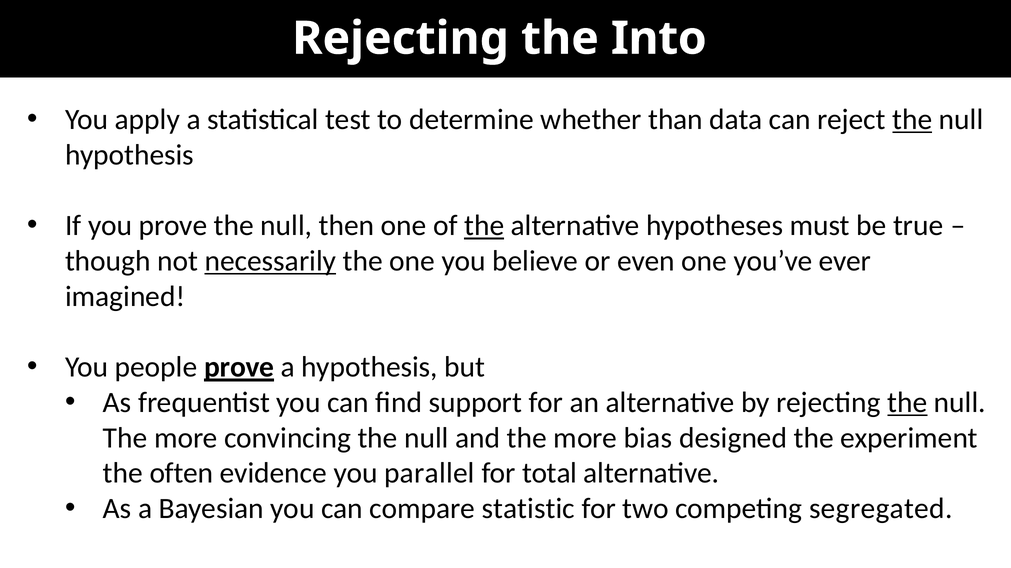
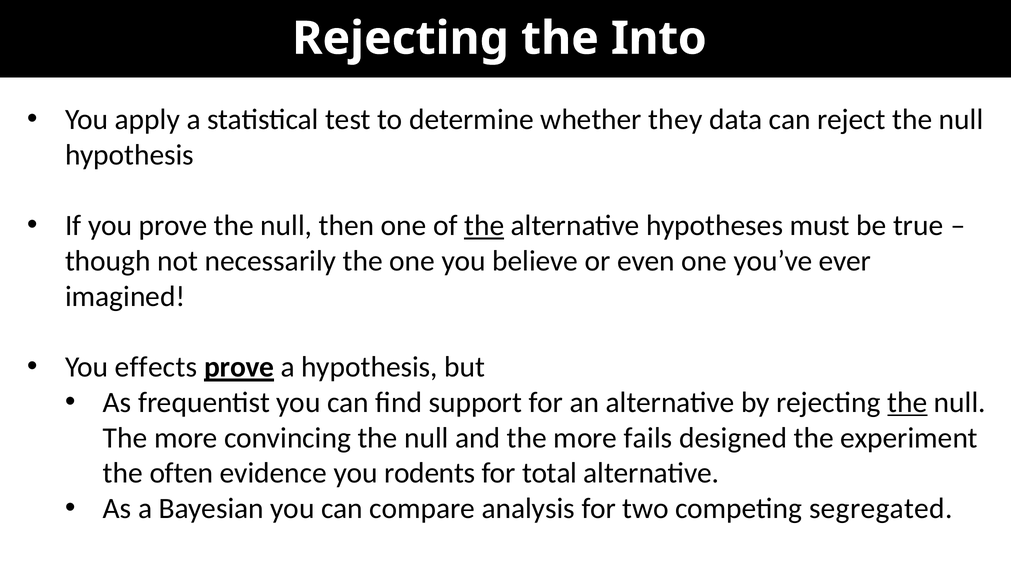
than: than -> they (675, 120)
the underline: present -> none (912, 120)
necessarily underline: present -> none (270, 261)
people: people -> effects (156, 368)
bias: bias -> fails (648, 438)
parallel: parallel -> rodents (430, 474)
statistic: statistic -> analysis (528, 509)
